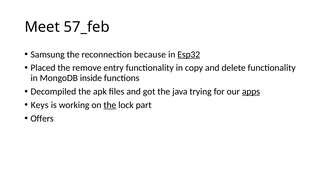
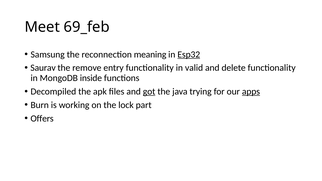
57_feb: 57_feb -> 69_feb (87, 27)
because: because -> meaning (150, 54)
Placed: Placed -> Saurav (43, 68)
copy: copy -> valid (194, 68)
got underline: none -> present (149, 92)
Keys: Keys -> Burn (40, 105)
the underline: present -> none (110, 105)
